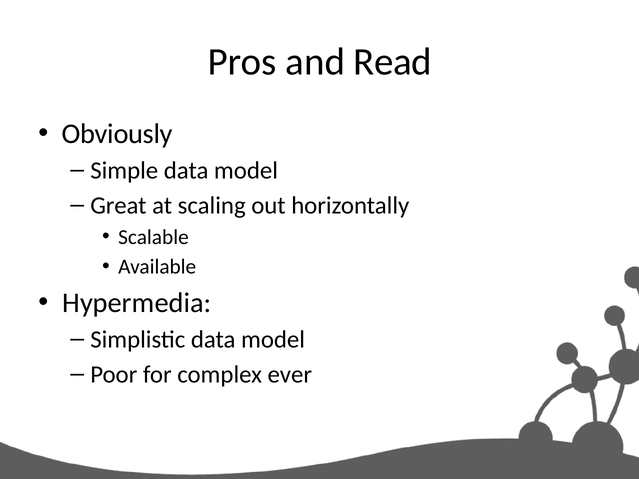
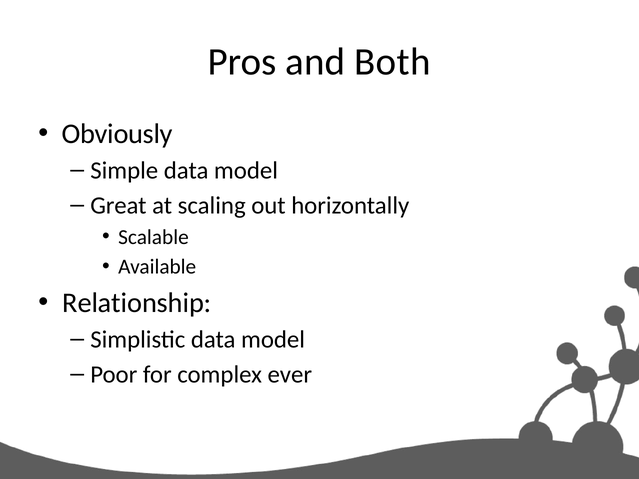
Read: Read -> Both (392, 62)
Hypermedia: Hypermedia -> Relationship (137, 303)
